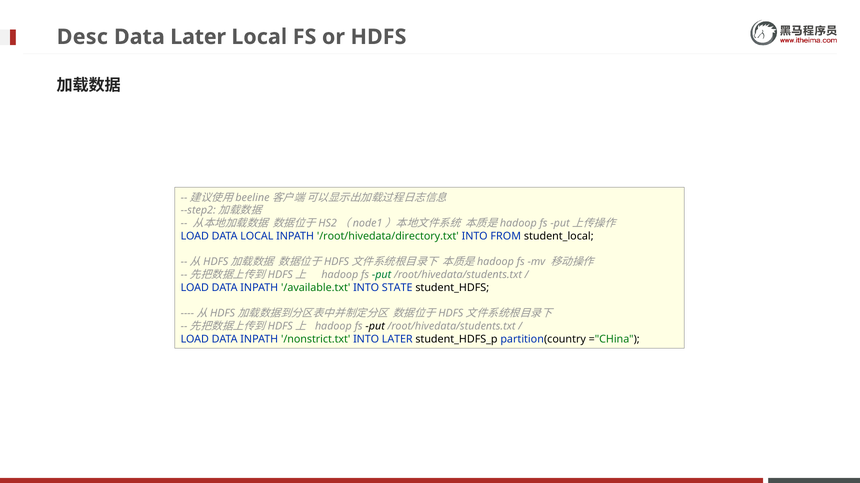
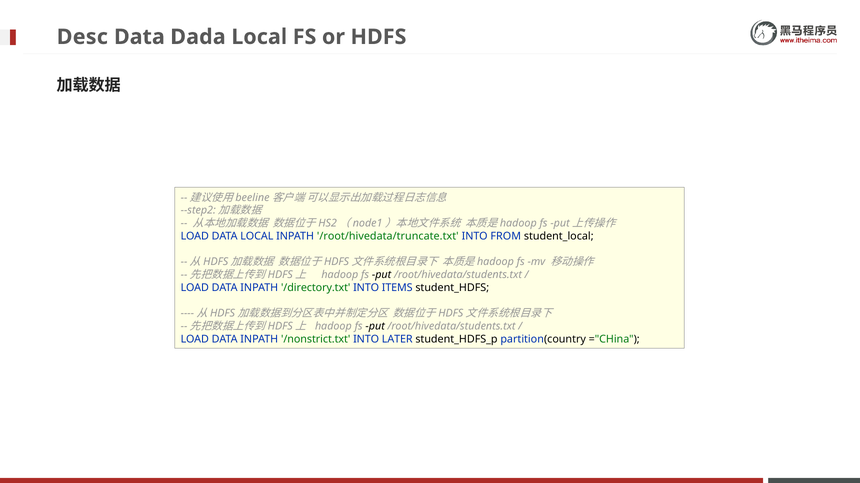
Data Later: Later -> Dada (198, 37)
/root/hivedata/directory.txt: /root/hivedata/directory.txt -> /root/hivedata/truncate.txt (388, 237)
put colour: green -> black (382, 275)
/available.txt: /available.txt -> /directory.txt (316, 288)
STATE: STATE -> ITEMS (397, 288)
